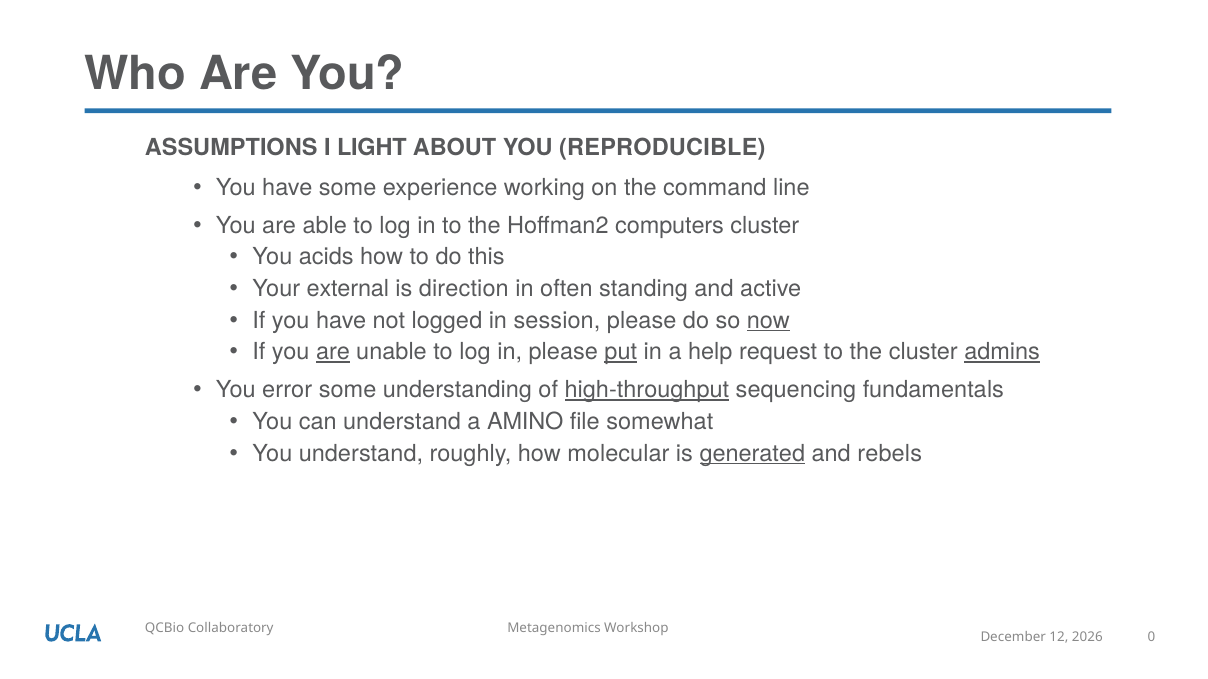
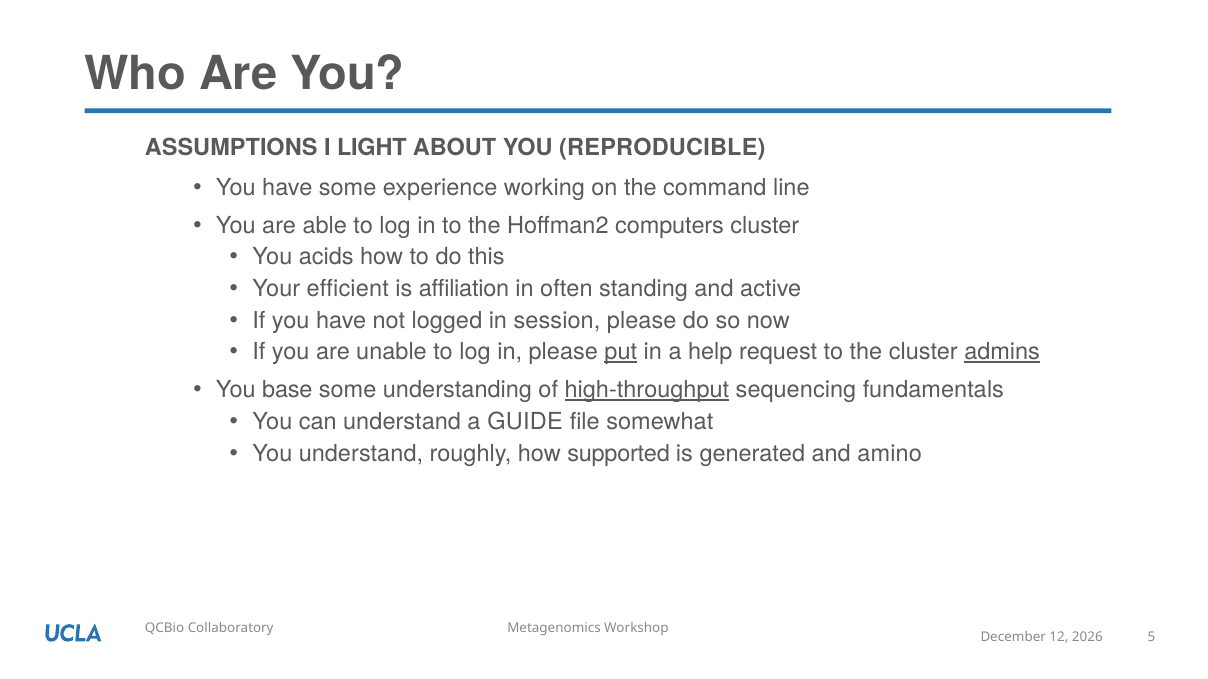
external: external -> efficient (348, 289)
direction: direction -> affiliation (464, 289)
now underline: present -> none (768, 321)
are underline: present -> none (333, 352)
error: error -> base (287, 390)
AMINO: AMINO -> GUIDE (525, 422)
molecular: molecular -> supported (619, 454)
generated underline: present -> none (752, 454)
rebels: rebels -> amino (890, 454)
0: 0 -> 5 (1151, 637)
